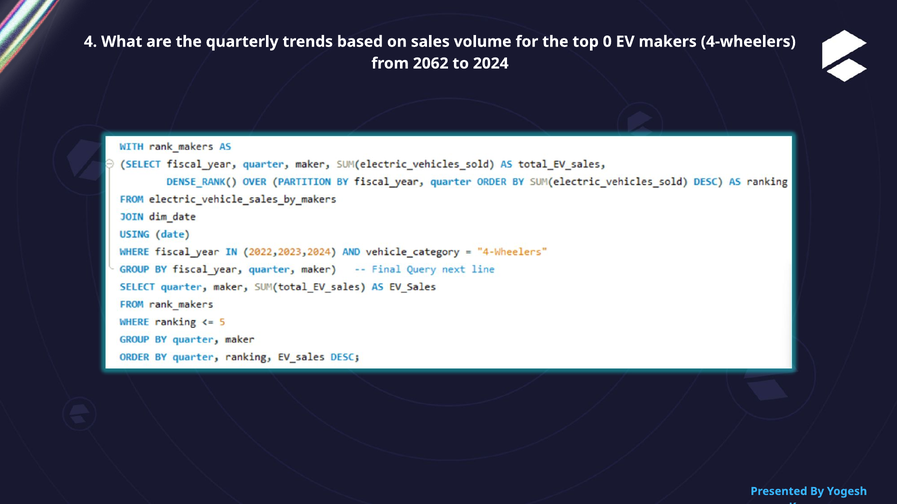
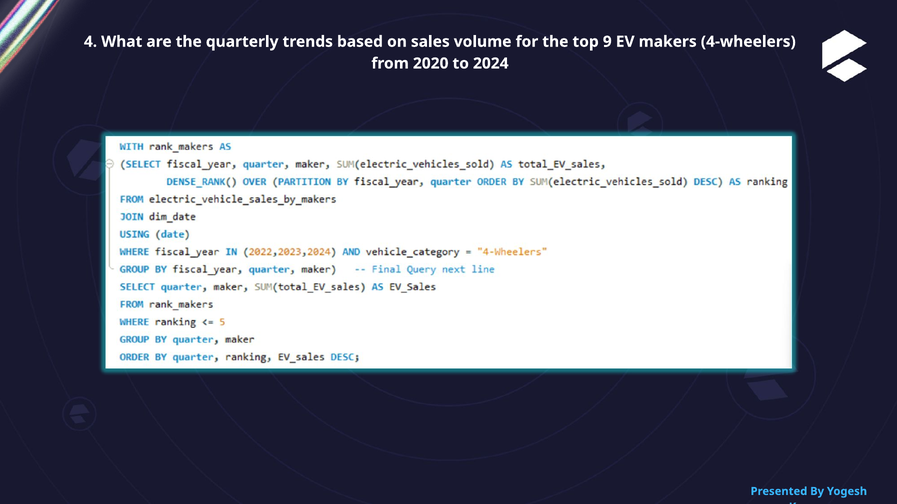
0: 0 -> 9 (607, 42)
2062: 2062 -> 2020 (431, 63)
